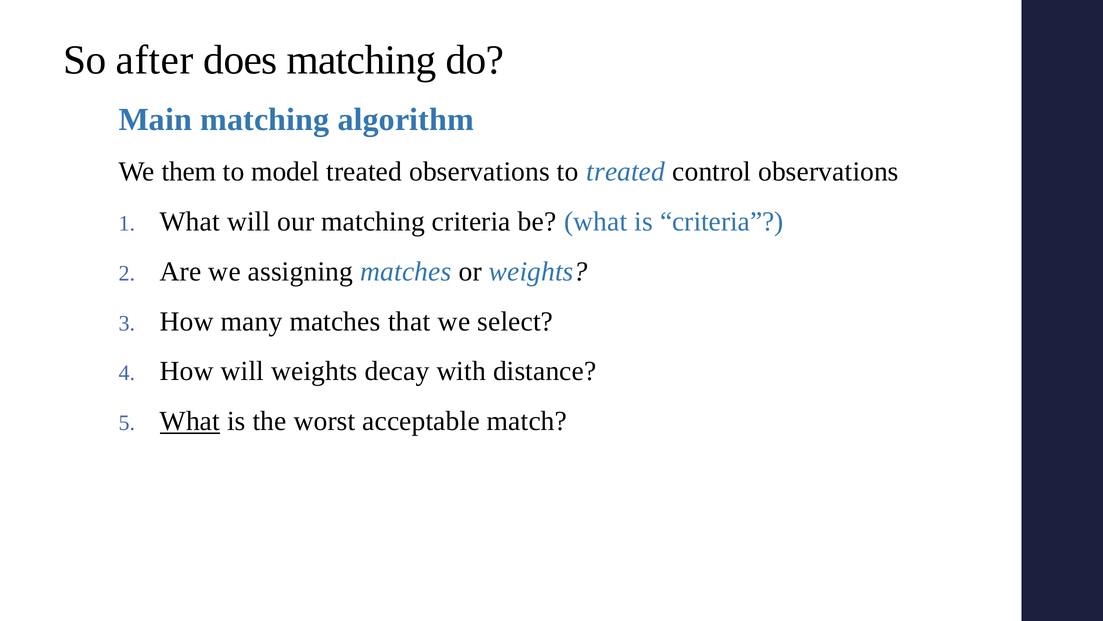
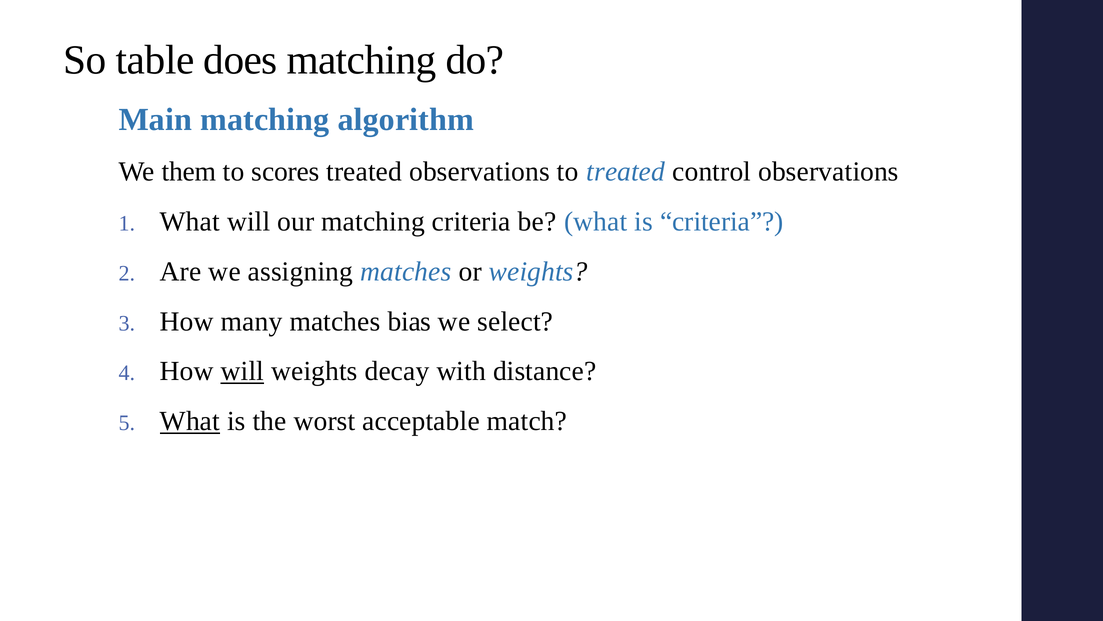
after: after -> table (155, 60)
model: model -> scores (285, 172)
that: that -> bias (409, 321)
will underline: none -> present (242, 371)
